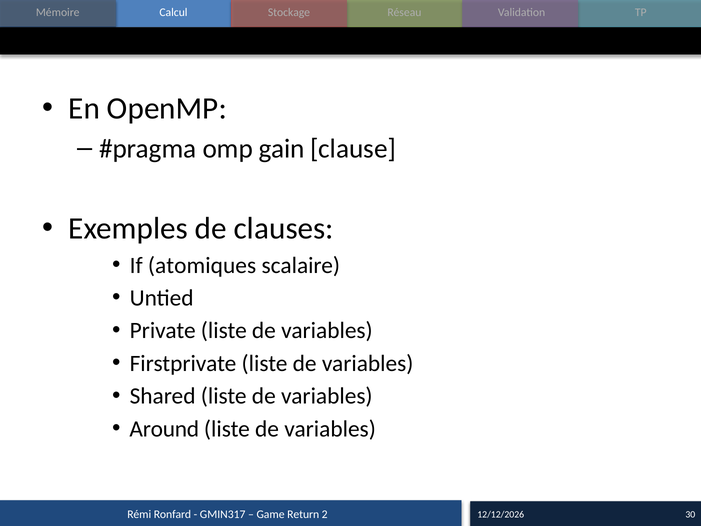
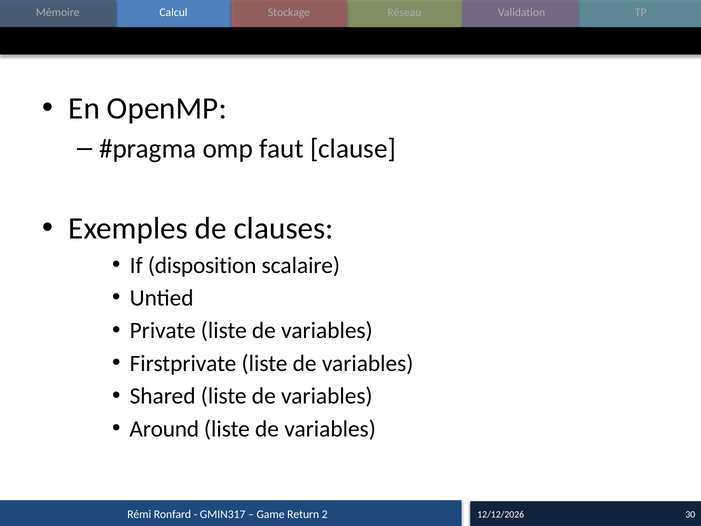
gain: gain -> faut (281, 149)
atomiques: atomiques -> disposition (202, 265)
